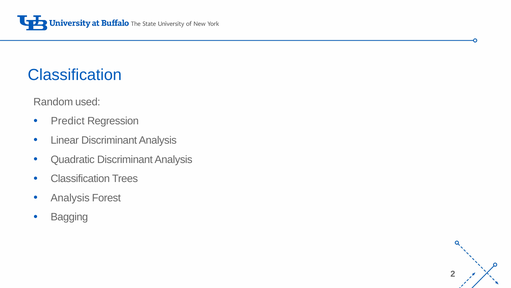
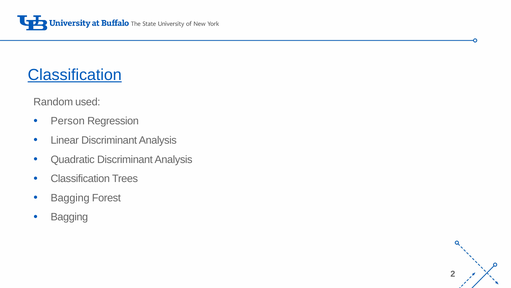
Classification underline: none -> present (75, 75)
Predict: Predict -> Person (68, 121)
Analysis: Analysis -> Bagging (70, 198)
